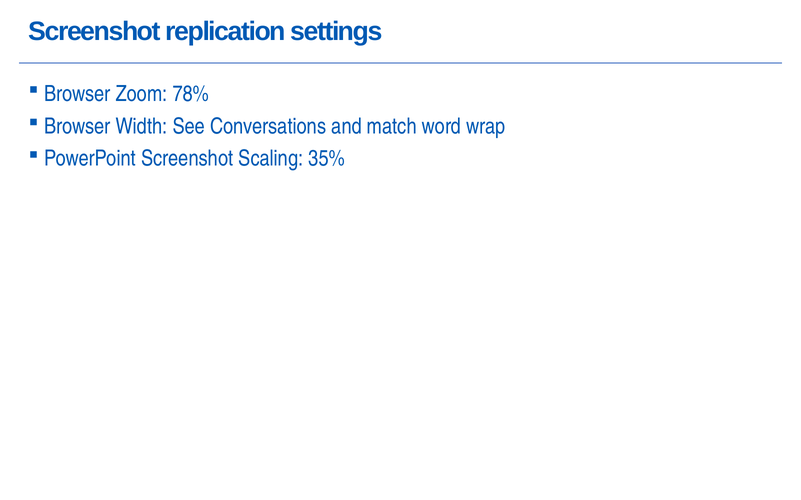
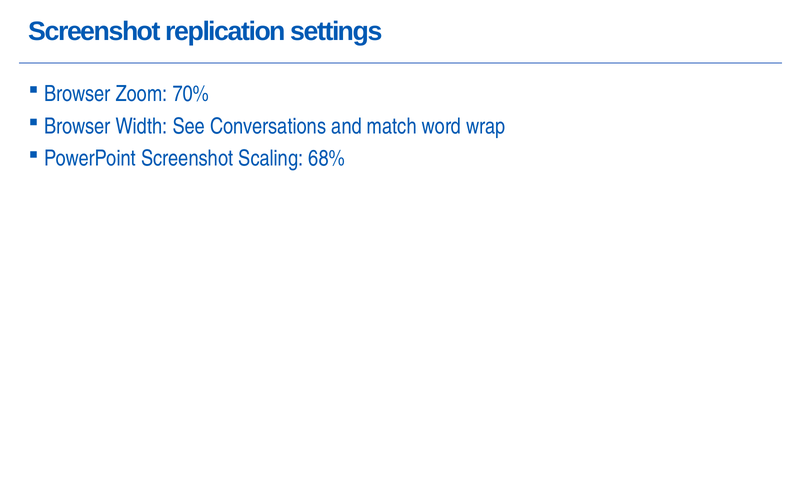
78%: 78% -> 70% (191, 94)
35%: 35% -> 68% (327, 159)
